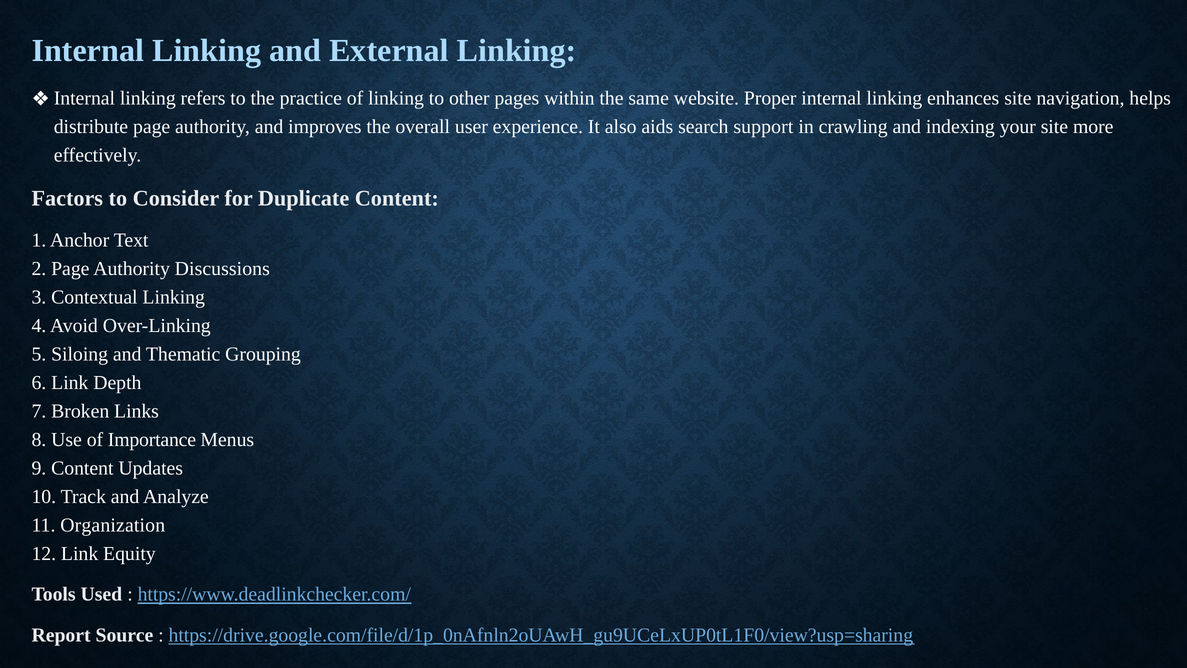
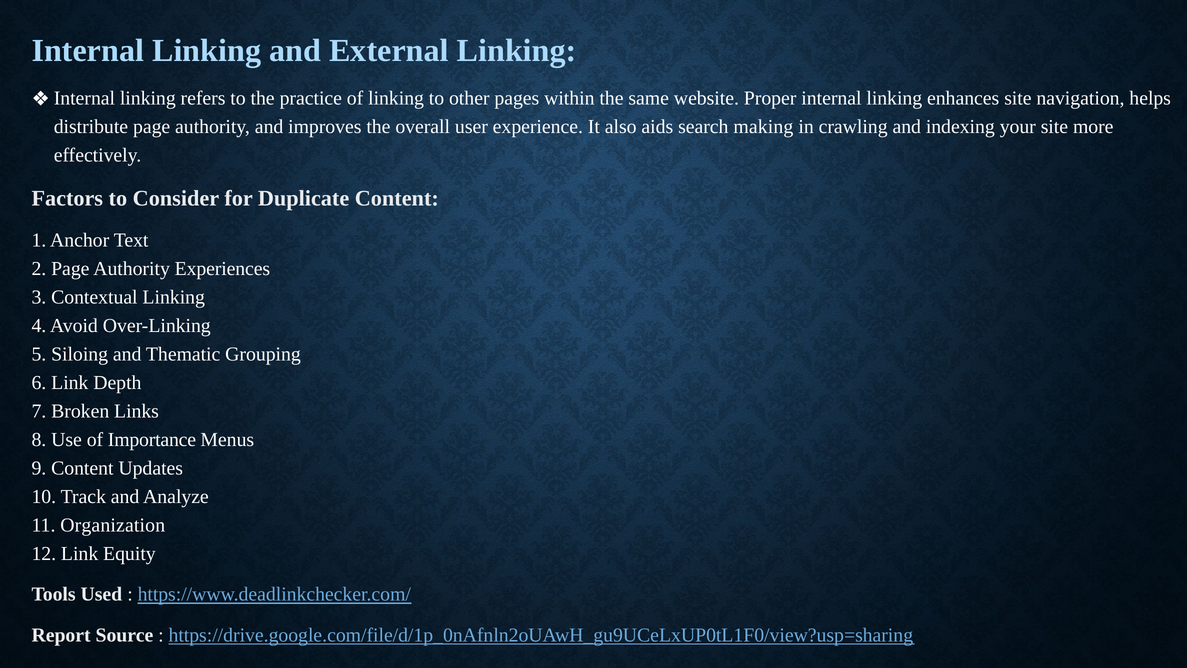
support: support -> making (763, 127)
Discussions: Discussions -> Experiences (222, 269)
